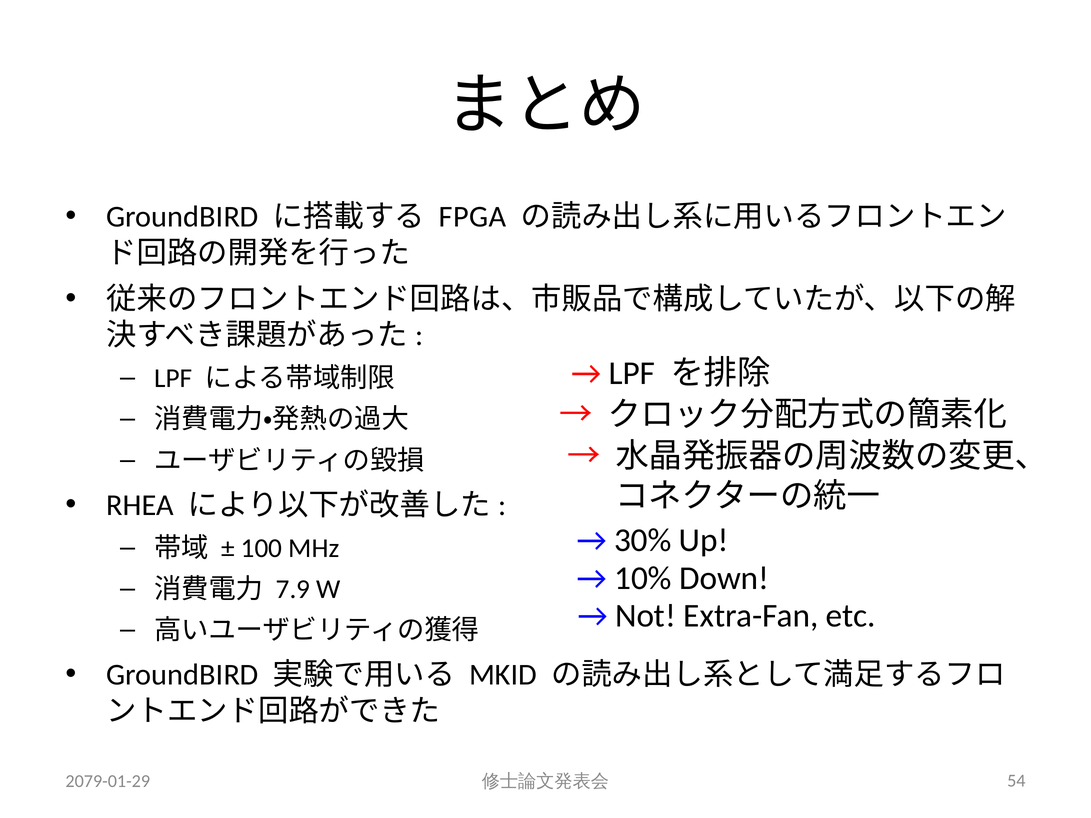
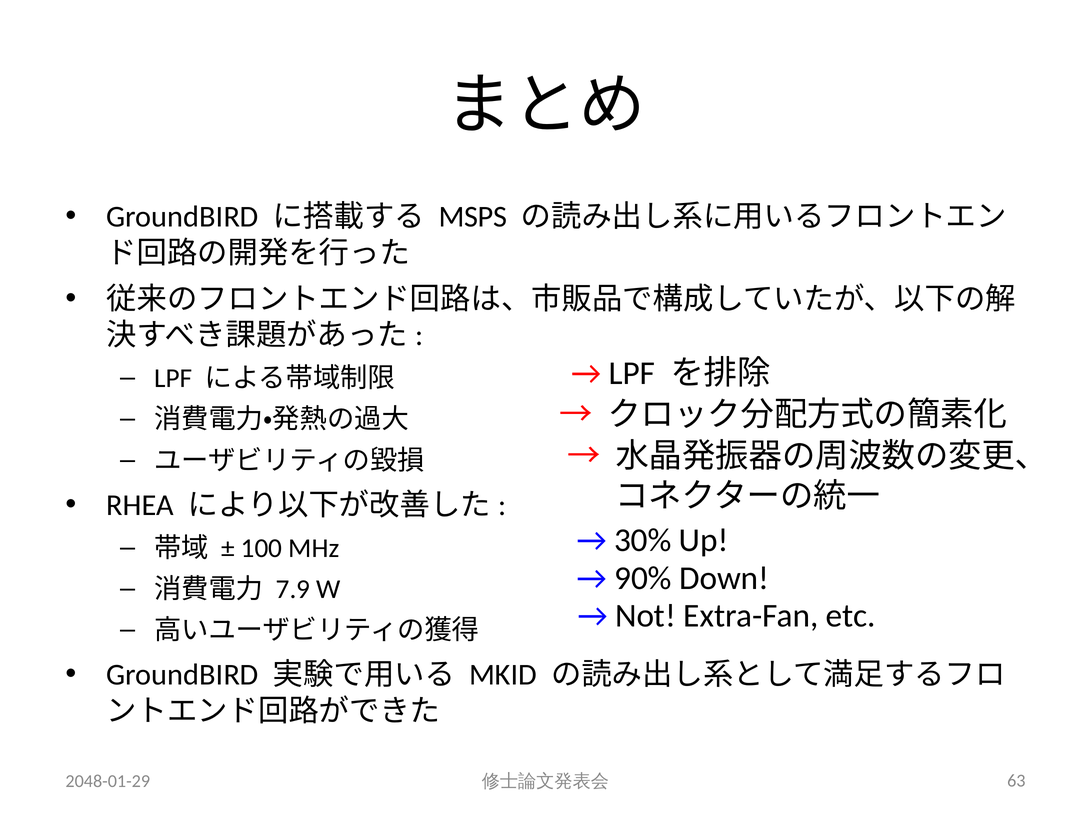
FPGA: FPGA -> MSPS (473, 217)
10%: 10% -> 90% (643, 578)
2079-01-29: 2079-01-29 -> 2048-01-29 (108, 781)
54: 54 -> 63 (1016, 781)
